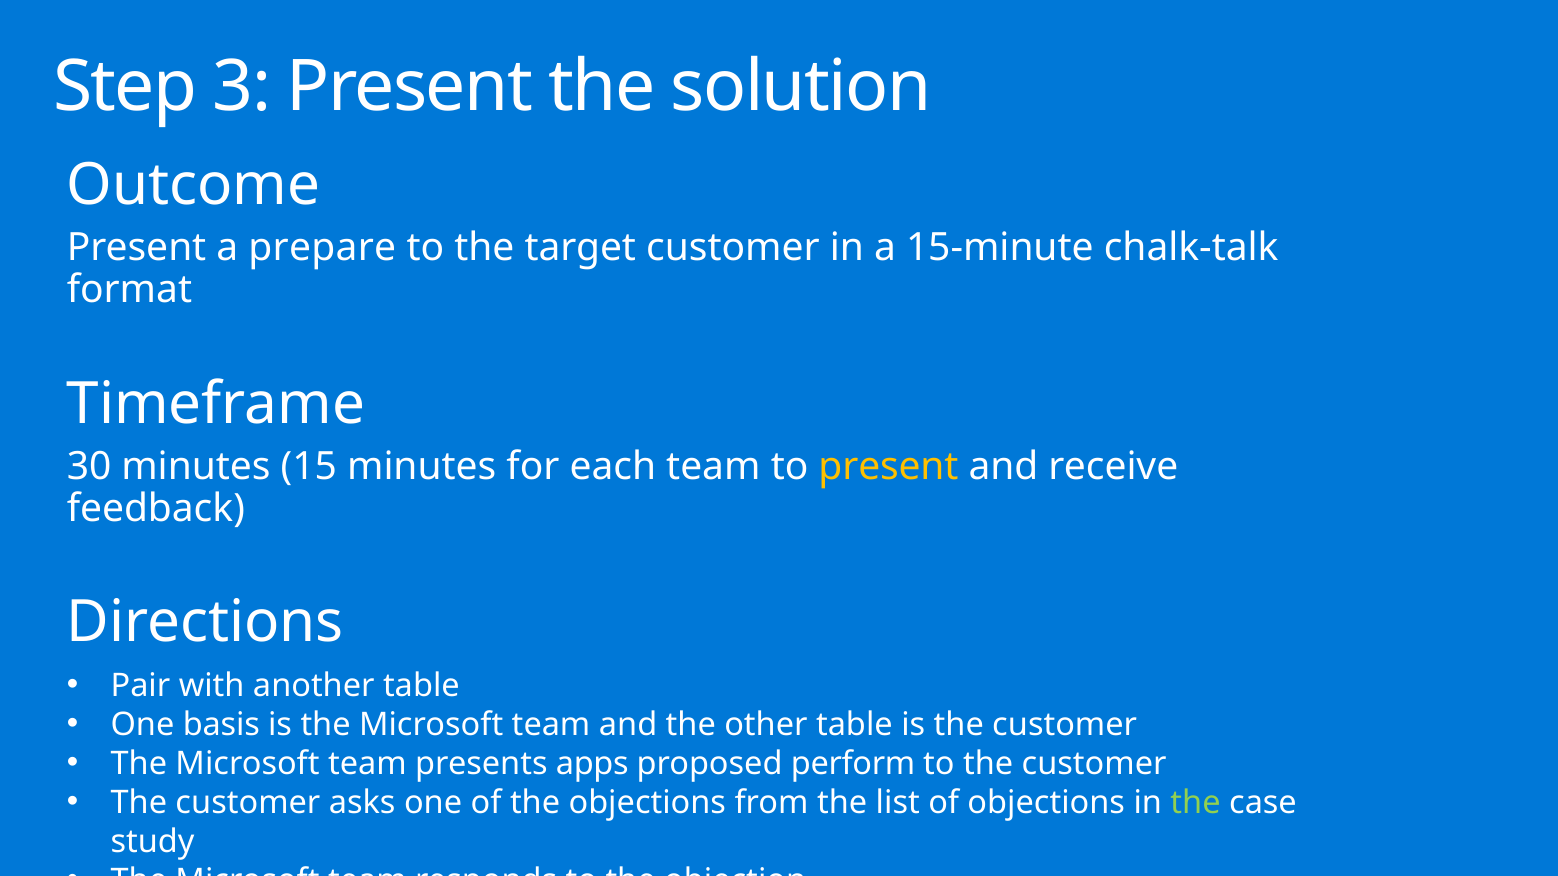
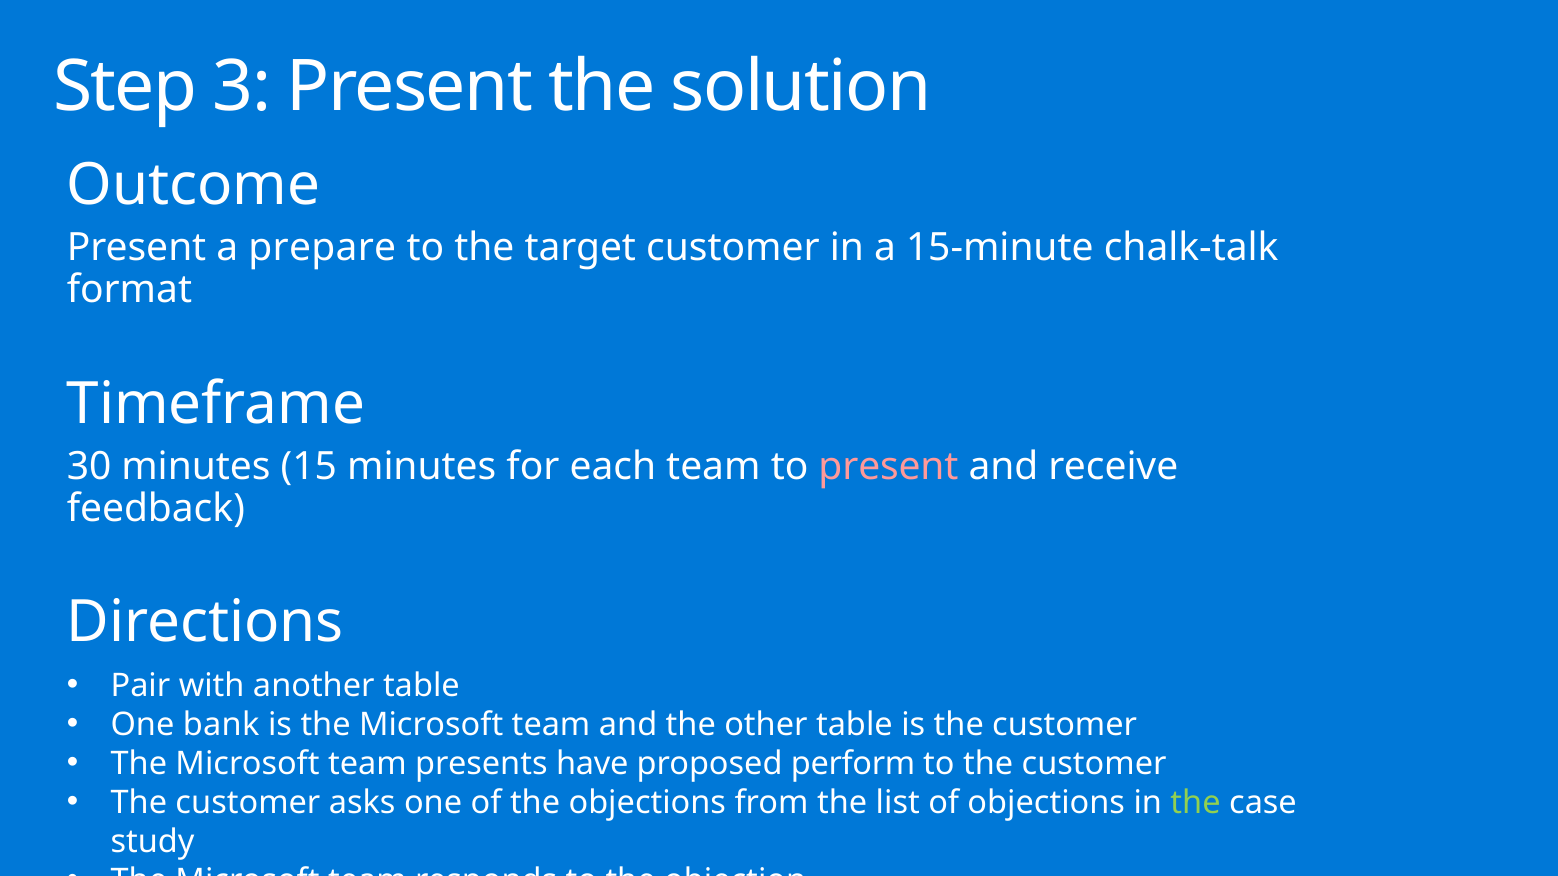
present colour: yellow -> pink (888, 467)
basis: basis -> bank (221, 725)
apps: apps -> have (592, 764)
